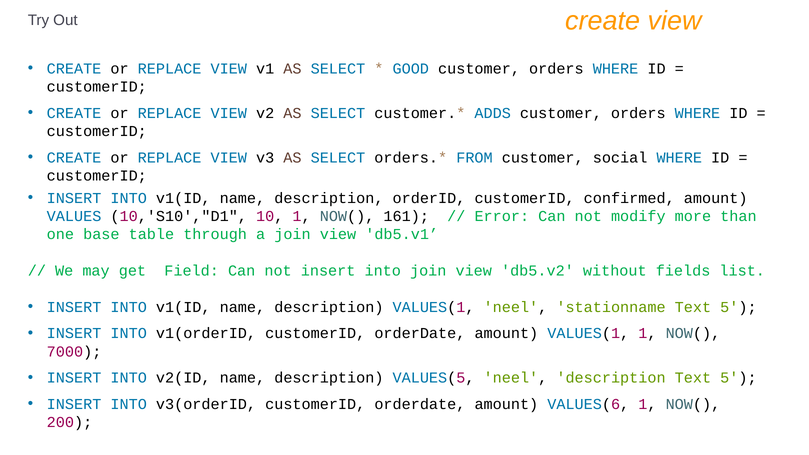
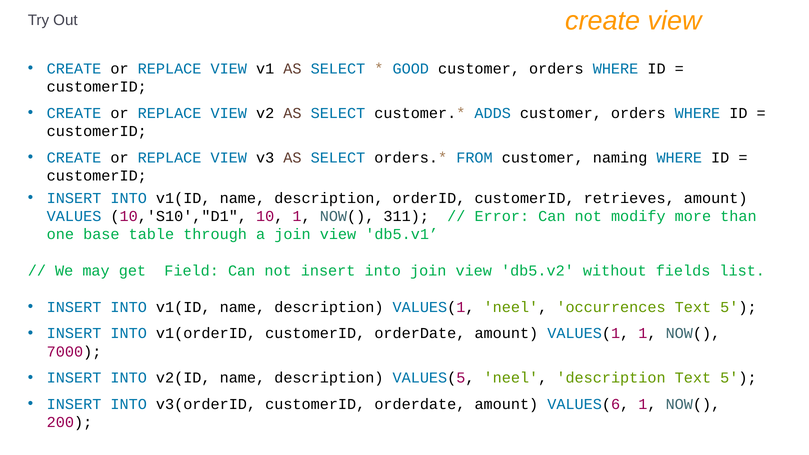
social: social -> naming (620, 158)
confirmed: confirmed -> retrieves (629, 198)
161: 161 -> 311 (406, 216)
stationname: stationname -> occurrences (611, 307)
